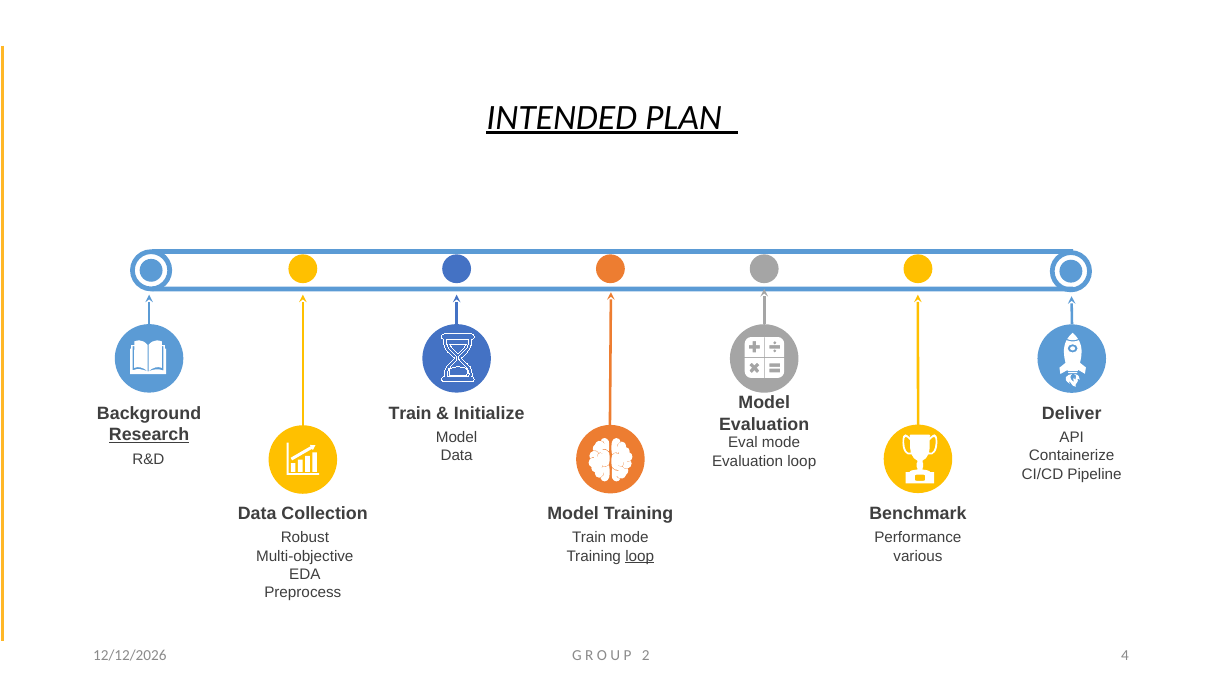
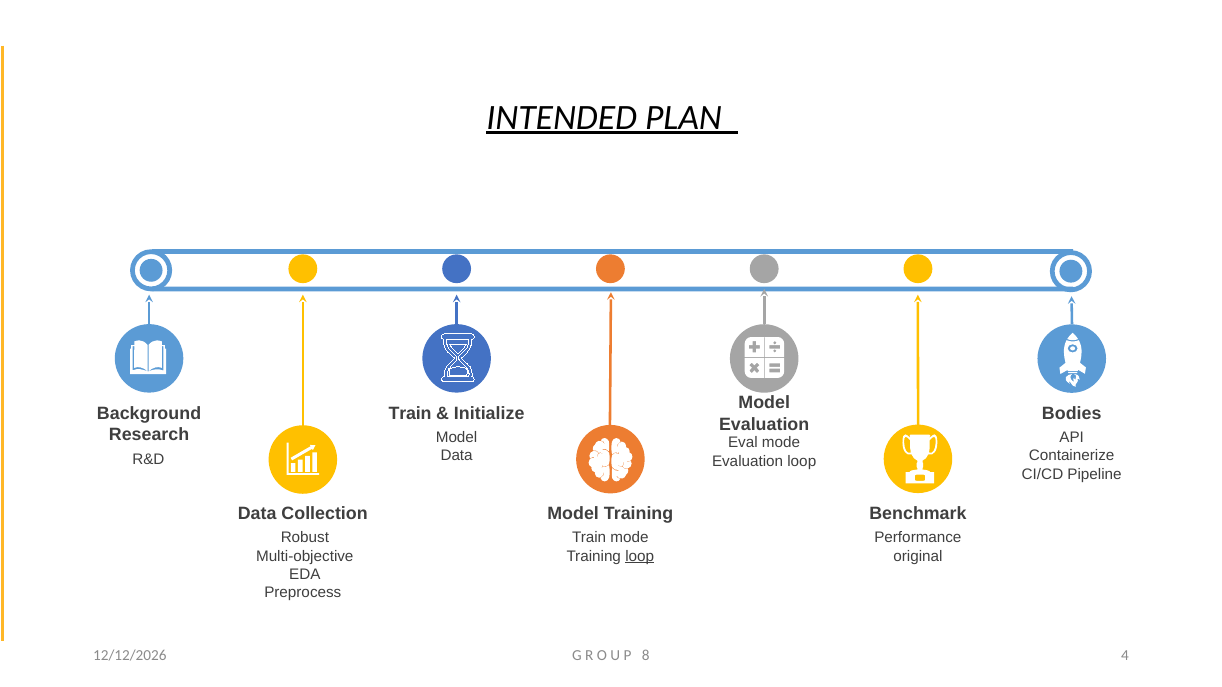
Deliver: Deliver -> Bodies (1072, 414)
Research underline: present -> none (149, 435)
various: various -> original (918, 556)
2: 2 -> 8 (646, 656)
